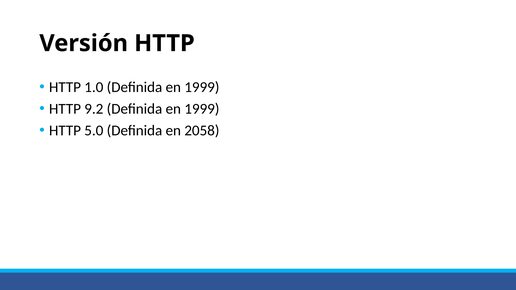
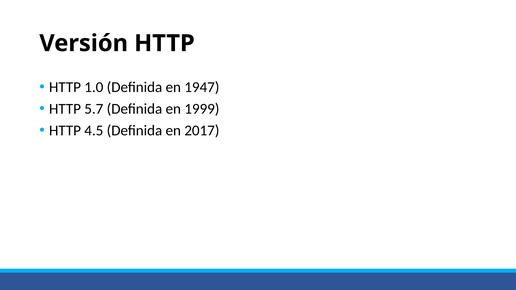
1.0 Definida en 1999: 1999 -> 1947 (202, 87)
9.2: 9.2 -> 5.7 (94, 109)
5.0: 5.0 -> 4.5 (94, 131)
2058: 2058 -> 2017 (202, 131)
